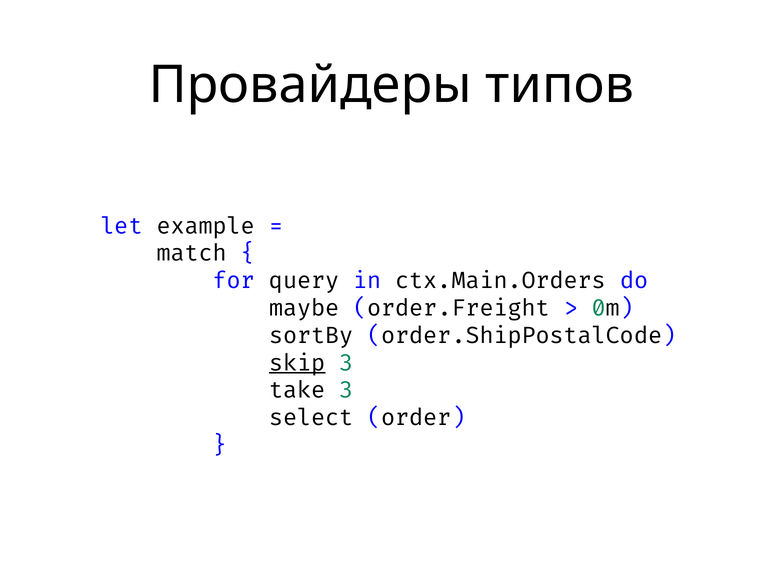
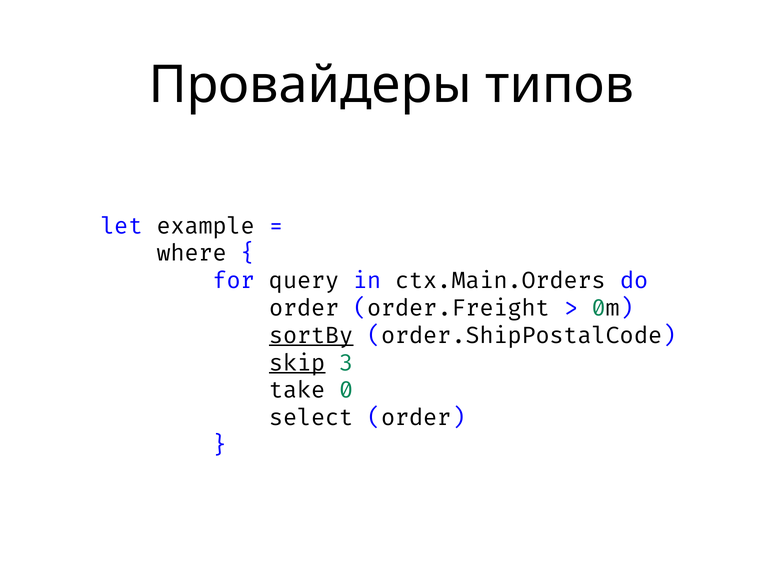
match: match -> where (192, 254)
maybe: maybe -> order (304, 308)
sortBy underline: none -> present (311, 336)
take 3: 3 -> 0 (346, 391)
